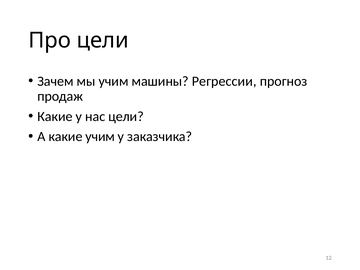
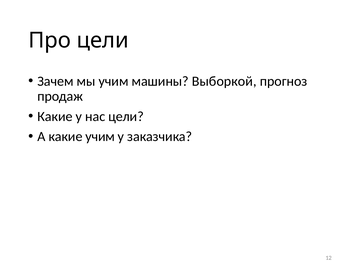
Регрессии: Регрессии -> Выборкой (224, 81)
